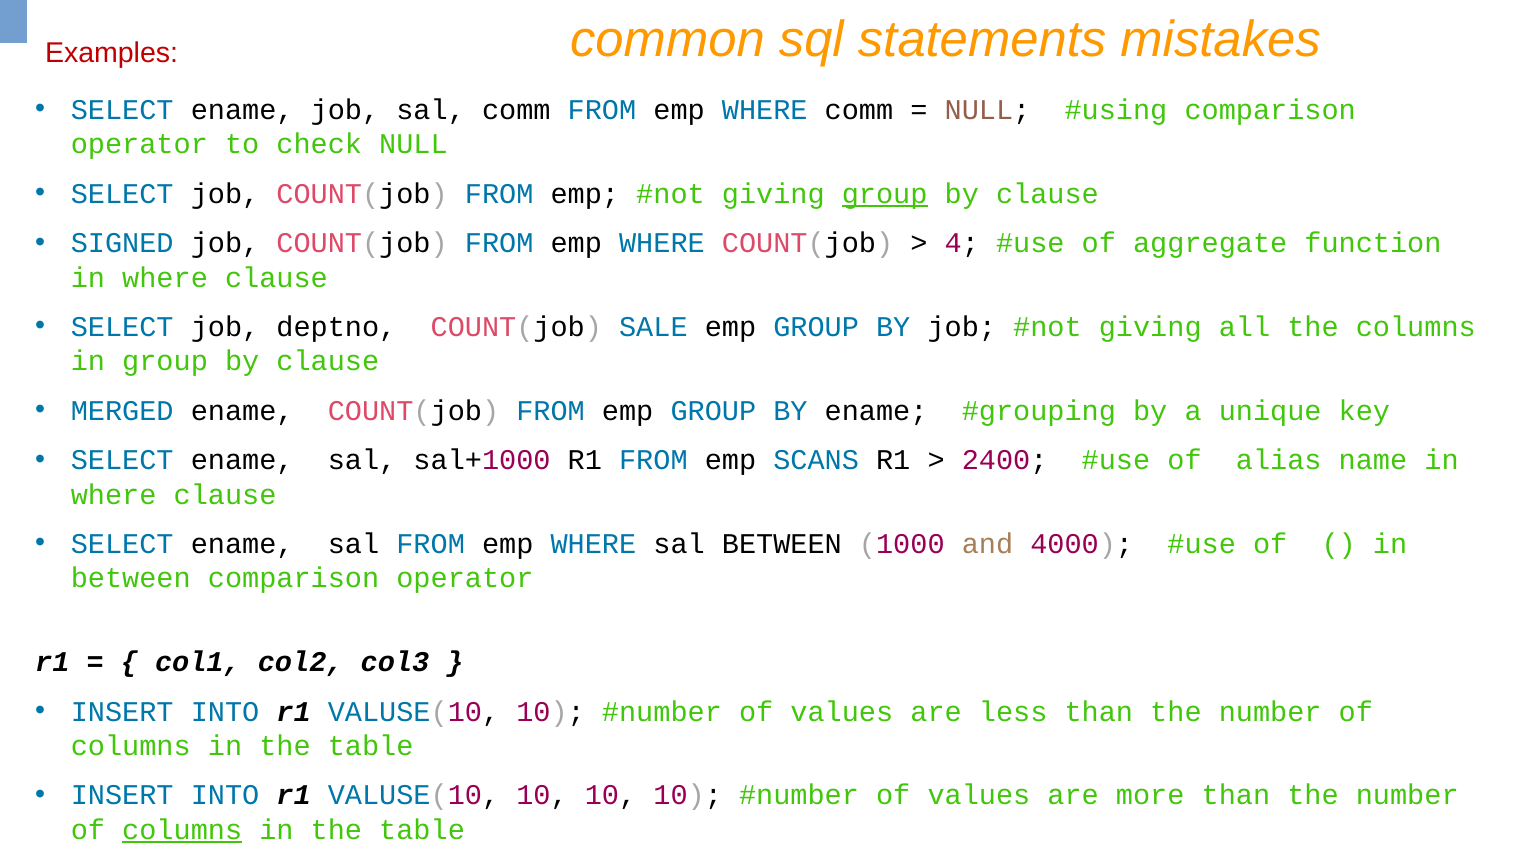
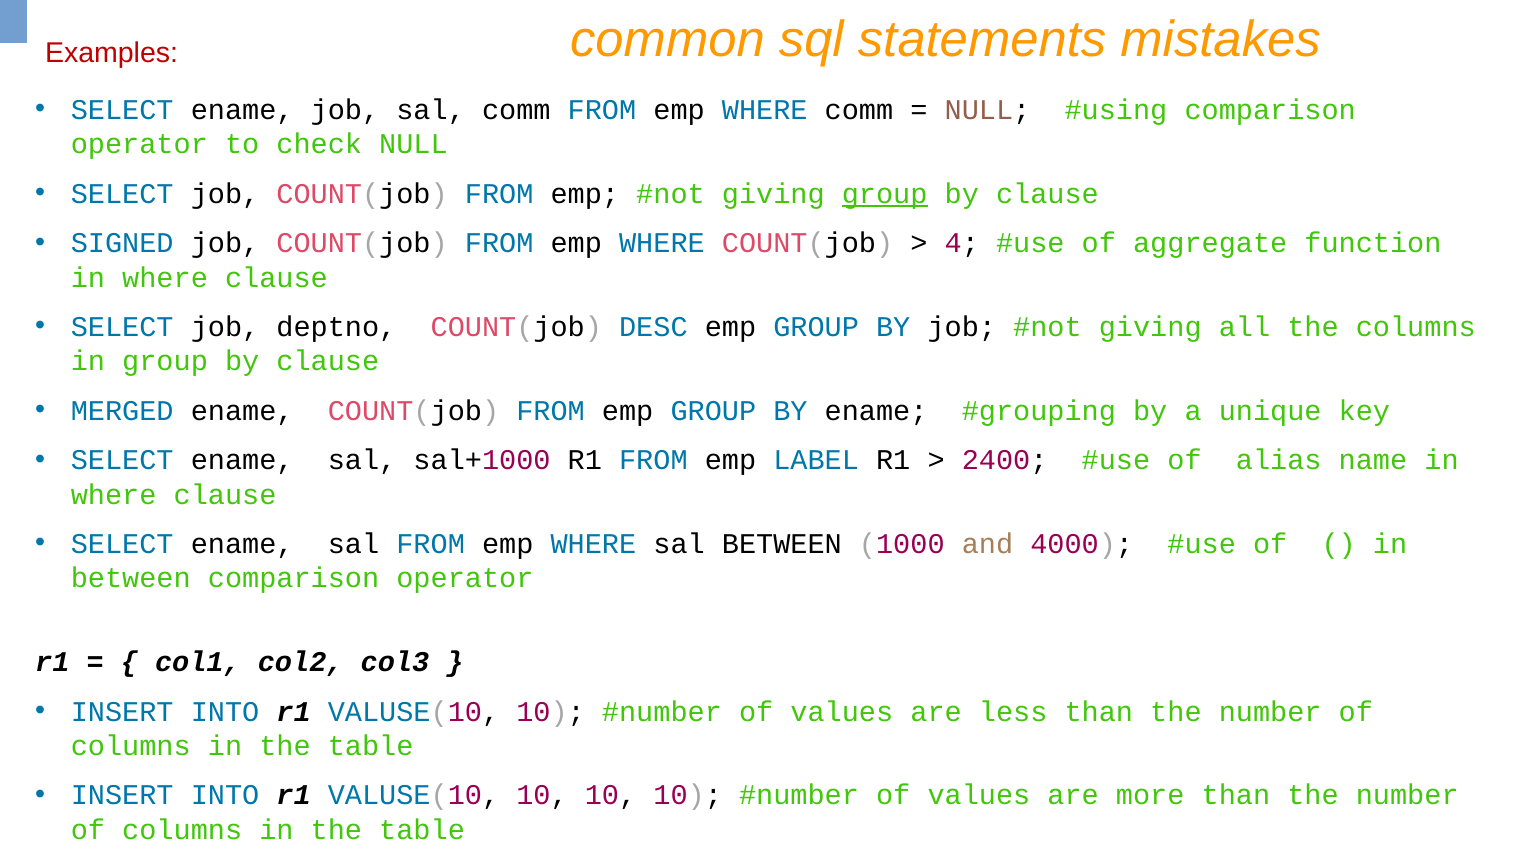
SALE: SALE -> DESC (653, 327)
SCANS: SCANS -> LABEL (816, 460)
columns underline: present -> none (182, 829)
